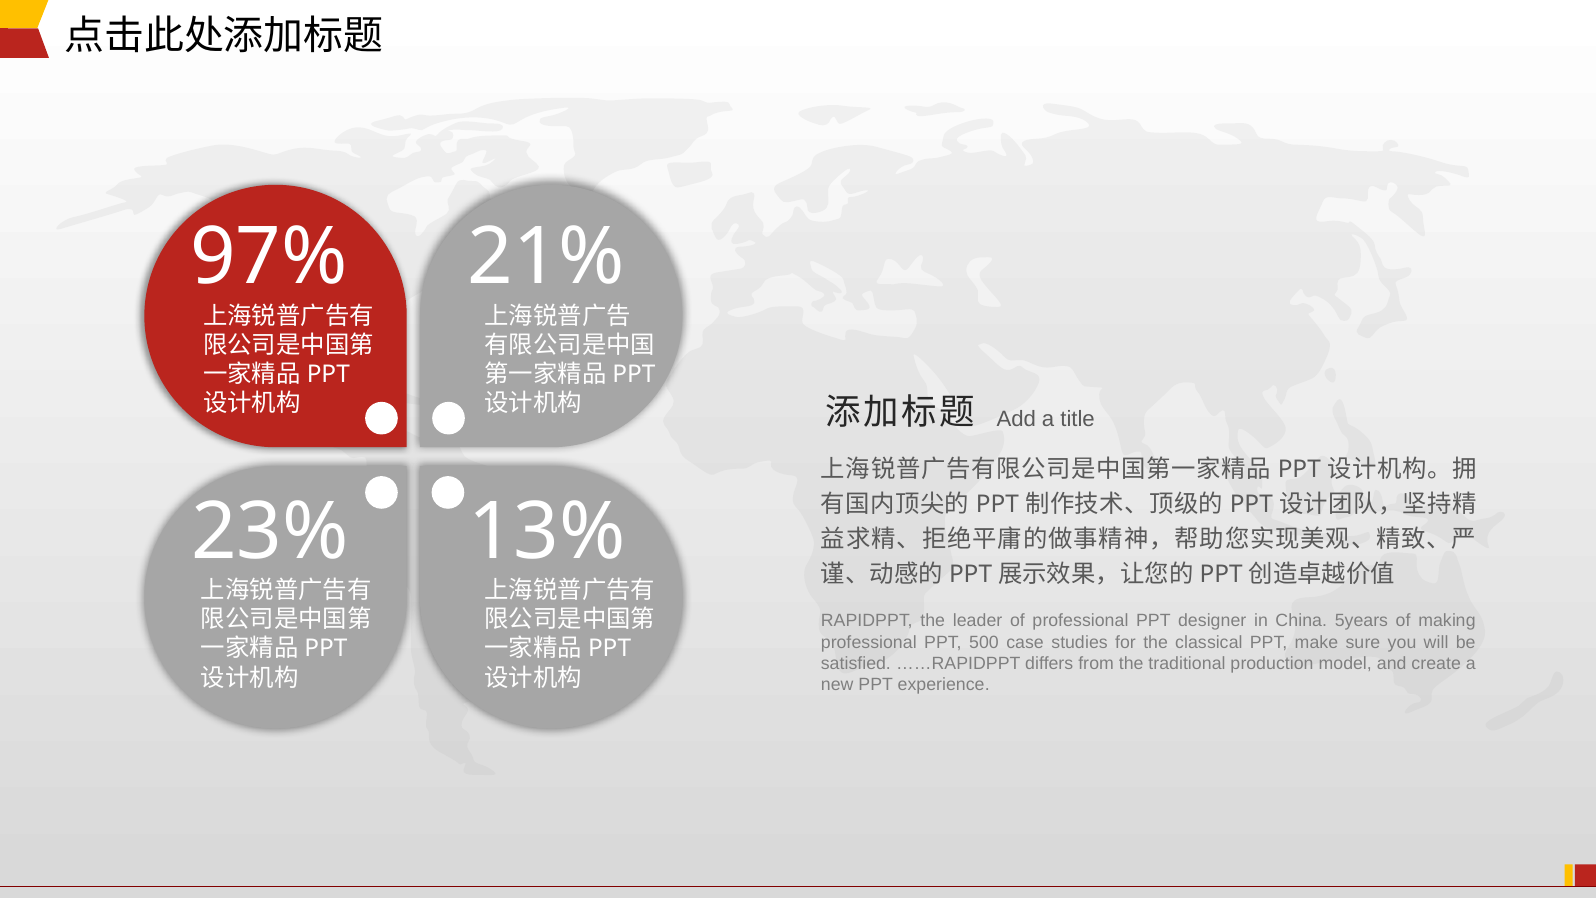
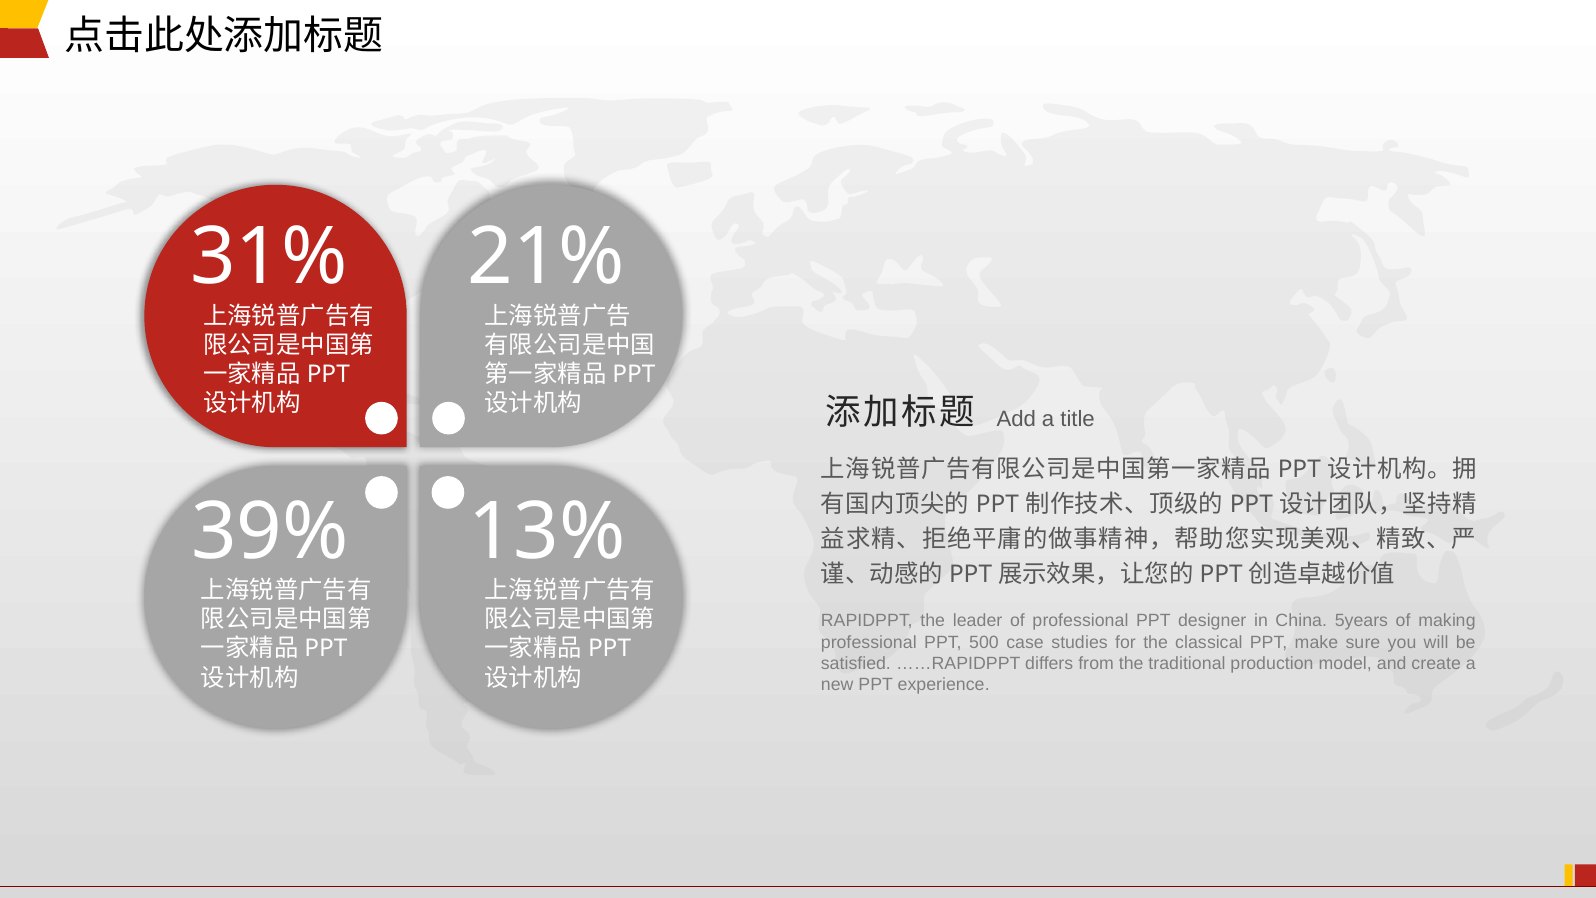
97%: 97% -> 31% (269, 257)
23%: 23% -> 39% (270, 533)
